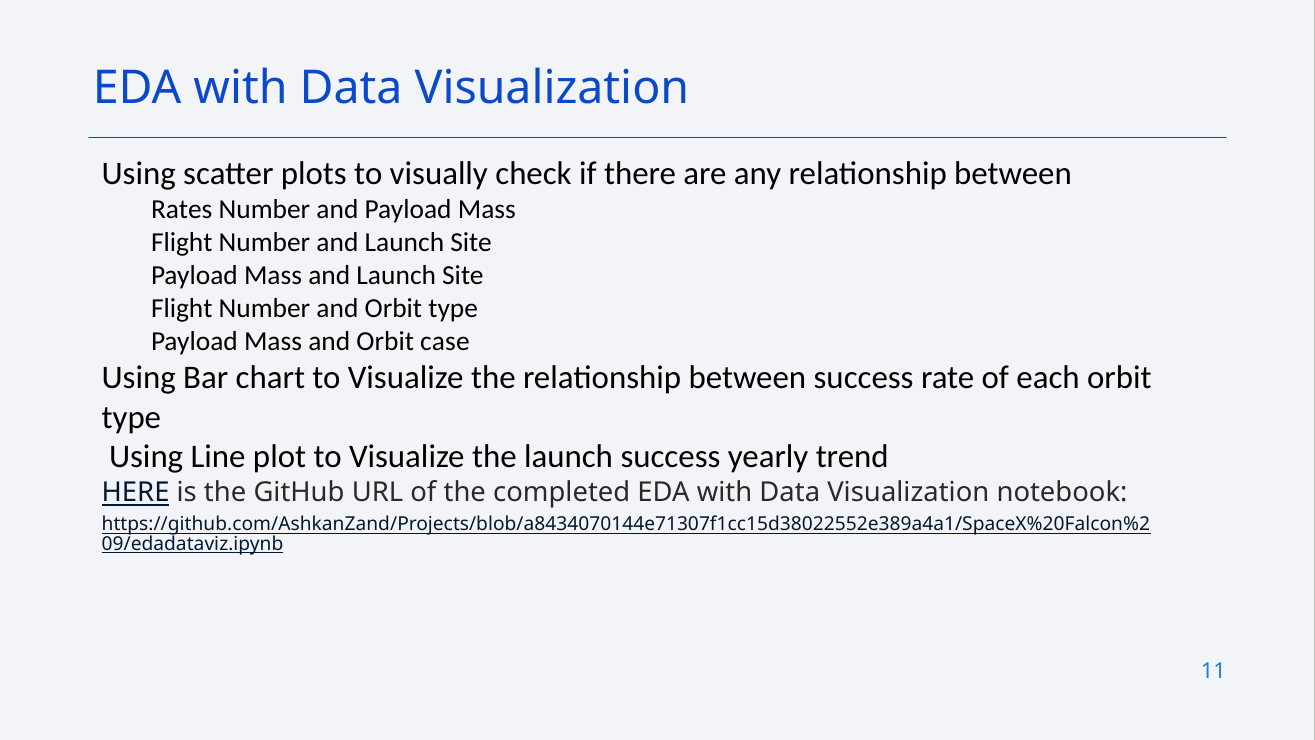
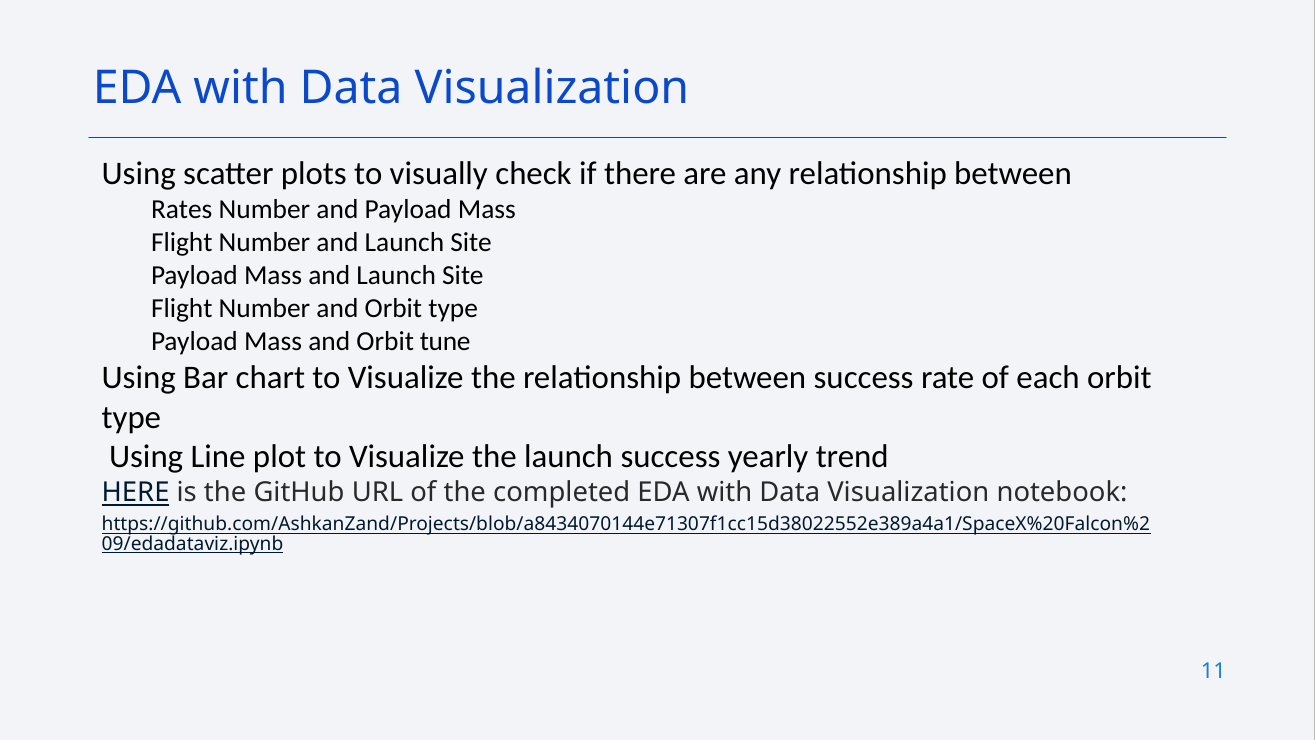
case: case -> tune (445, 341)
